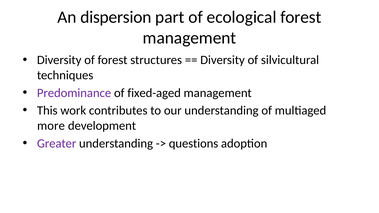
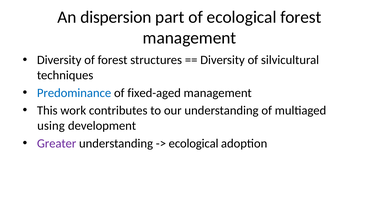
Predominance colour: purple -> blue (74, 93)
more: more -> using (51, 126)
questions: questions -> ecological (194, 143)
